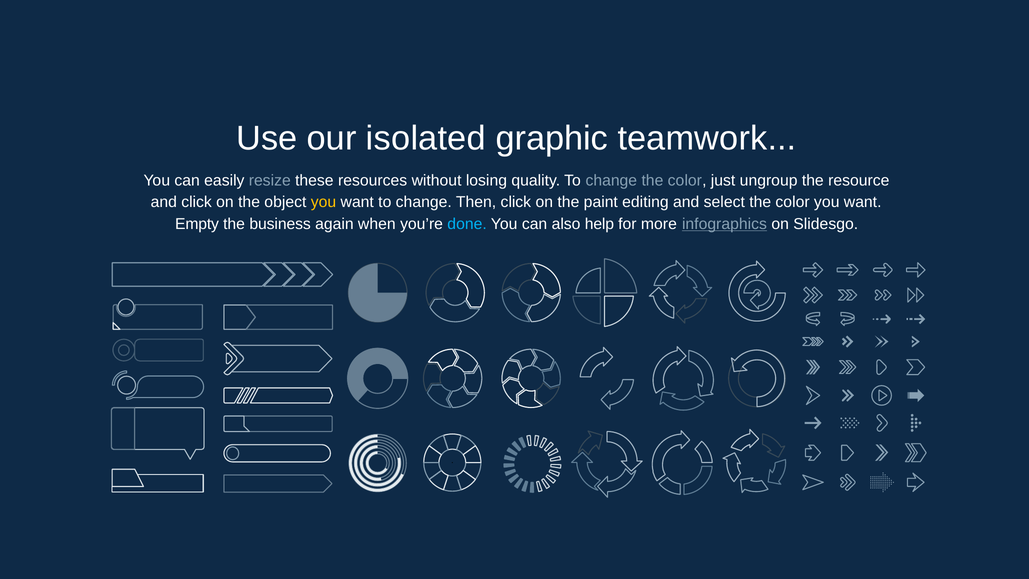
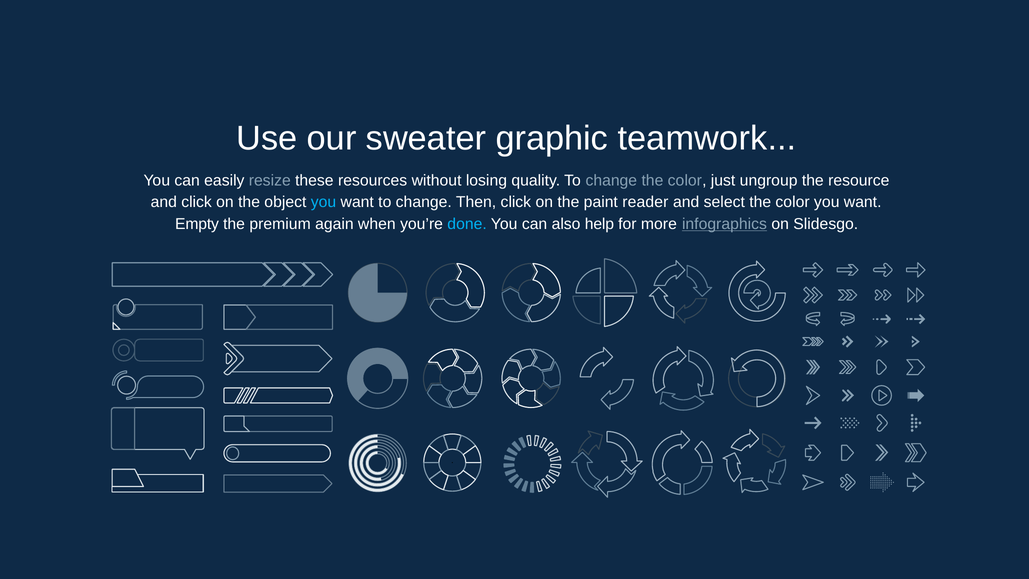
isolated: isolated -> sweater (426, 138)
you colour: yellow -> light blue (323, 202)
editing: editing -> reader (645, 202)
business: business -> premium (280, 224)
